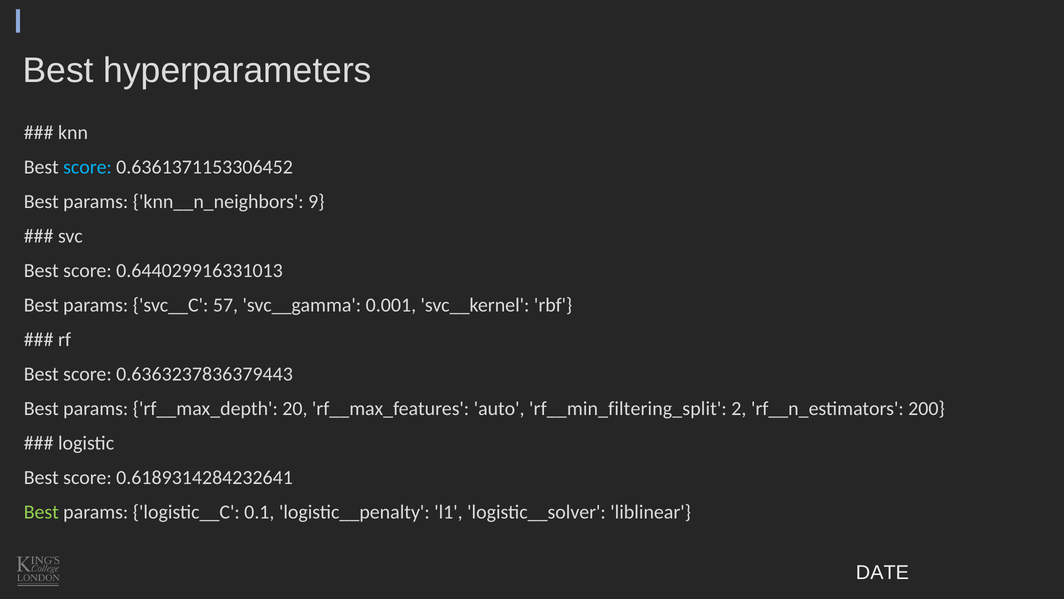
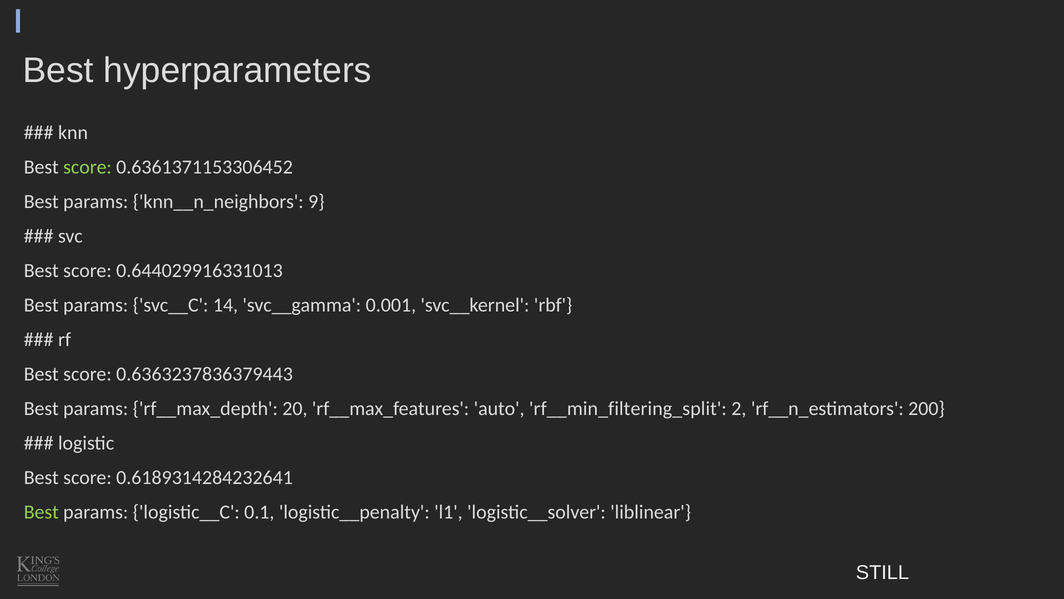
score colour: light blue -> light green (88, 167)
57: 57 -> 14 (225, 305)
DATE: DATE -> STILL (882, 572)
